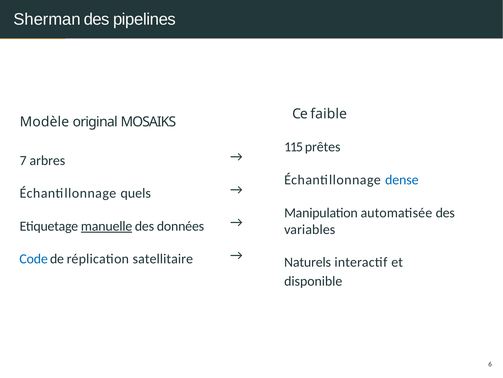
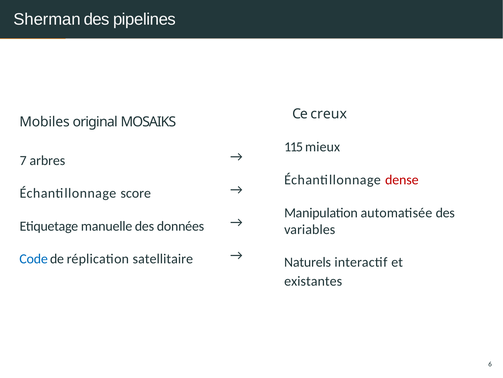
faible: faible -> creux (329, 114)
Modèle: Modèle -> Mobiles (45, 122)
prêtes: prêtes -> mieux (323, 147)
dense colour: blue -> red (402, 180)
quels: quels -> score (136, 193)
manuelle underline: present -> none (107, 226)
disponible: disponible -> existantes (313, 281)
